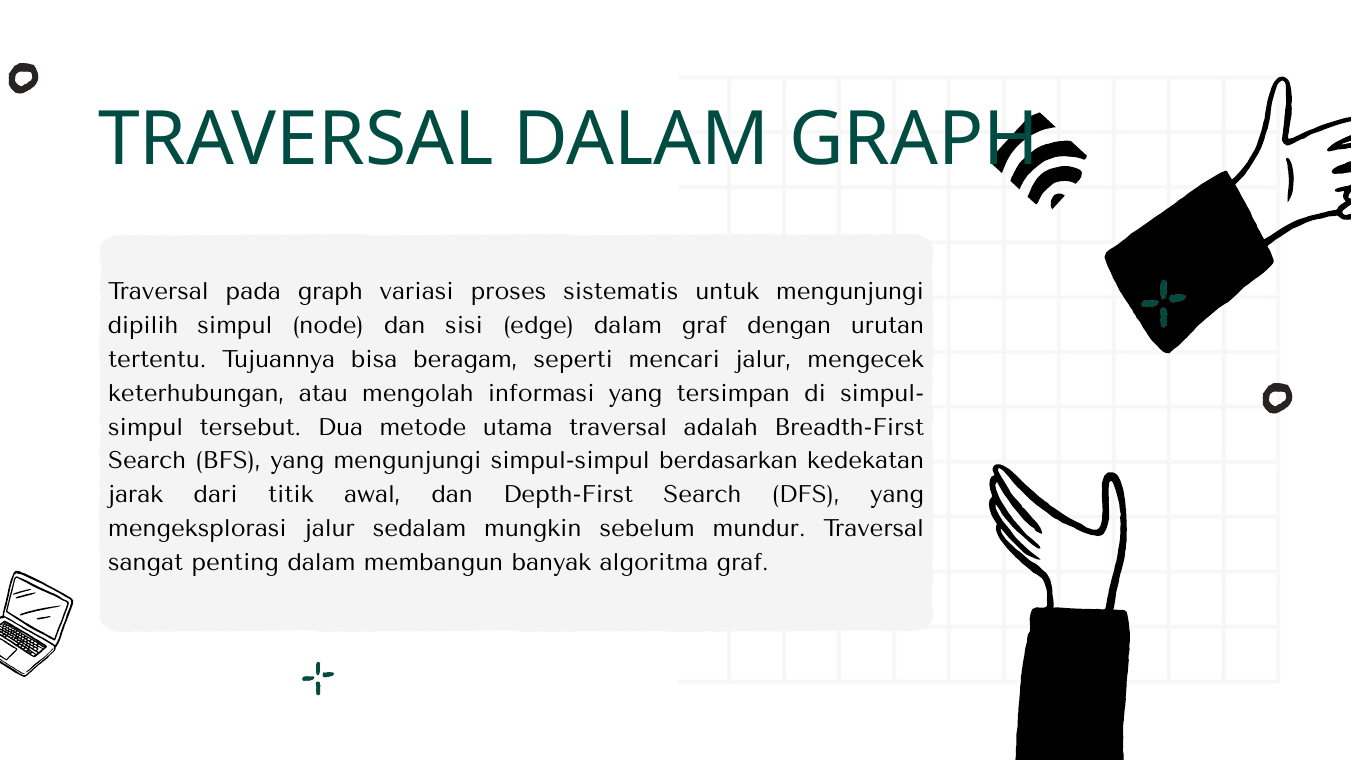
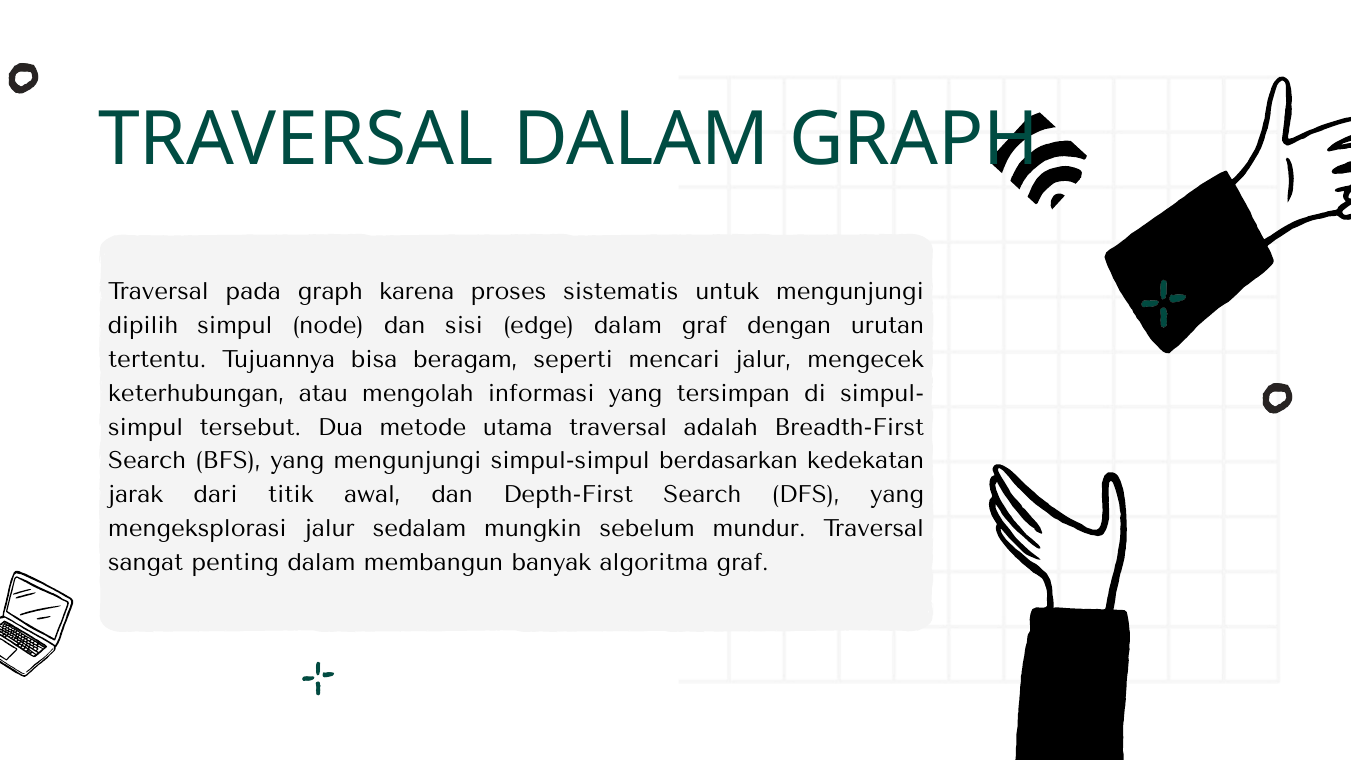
variasi: variasi -> karena (417, 292)
